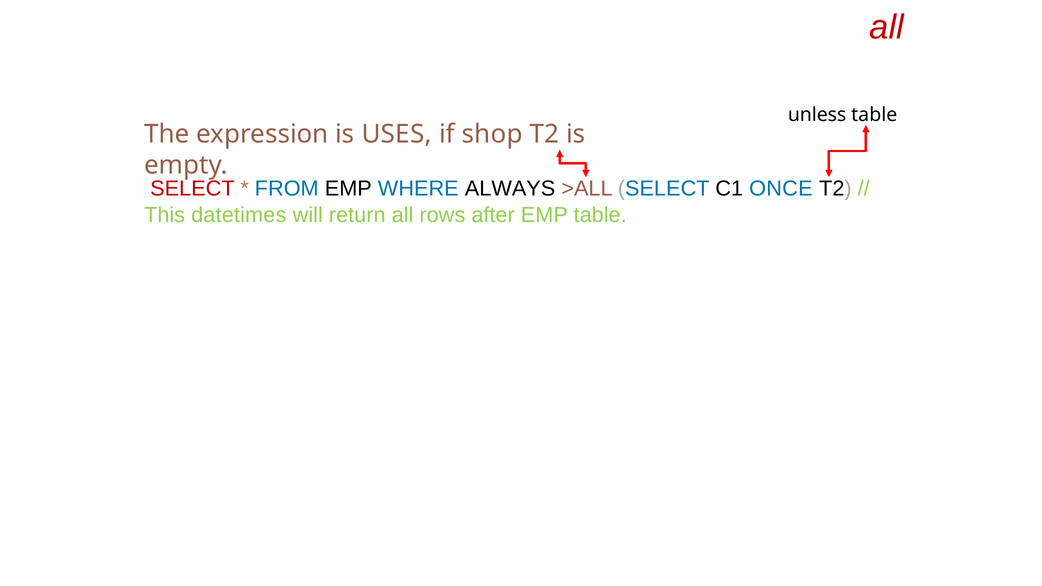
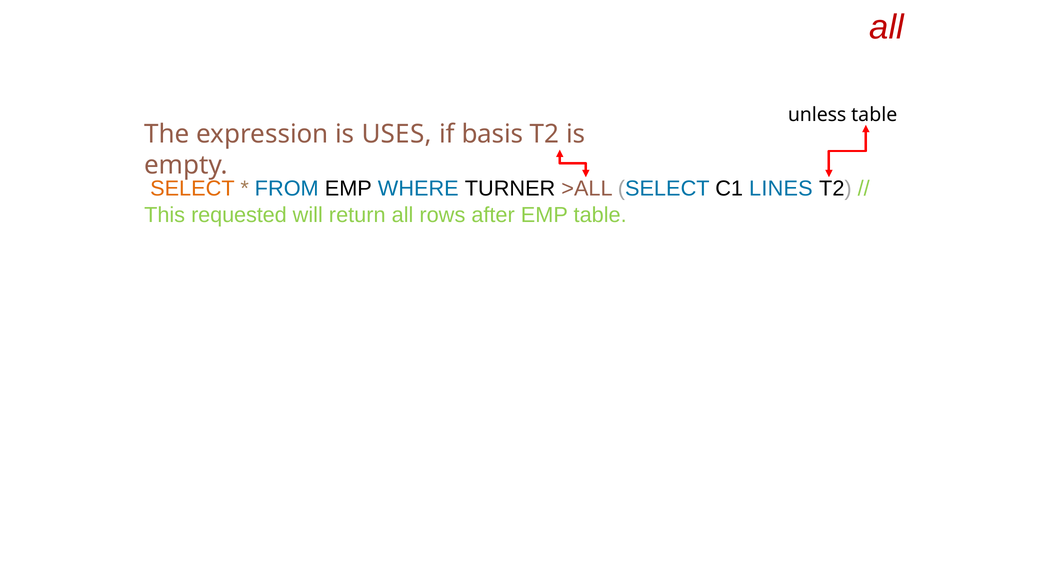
shop: shop -> basis (492, 134)
SELECT colour: red -> orange (192, 189)
ALWAYS: ALWAYS -> TURNER (510, 189)
ONCE: ONCE -> LINES (781, 189)
datetimes: datetimes -> requested (239, 215)
